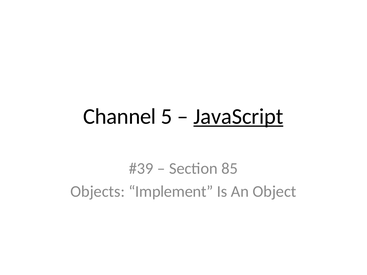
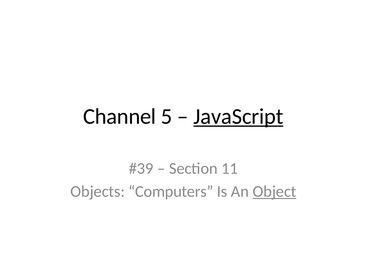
85: 85 -> 11 (230, 169)
Implement: Implement -> Computers (171, 192)
Object underline: none -> present (275, 192)
